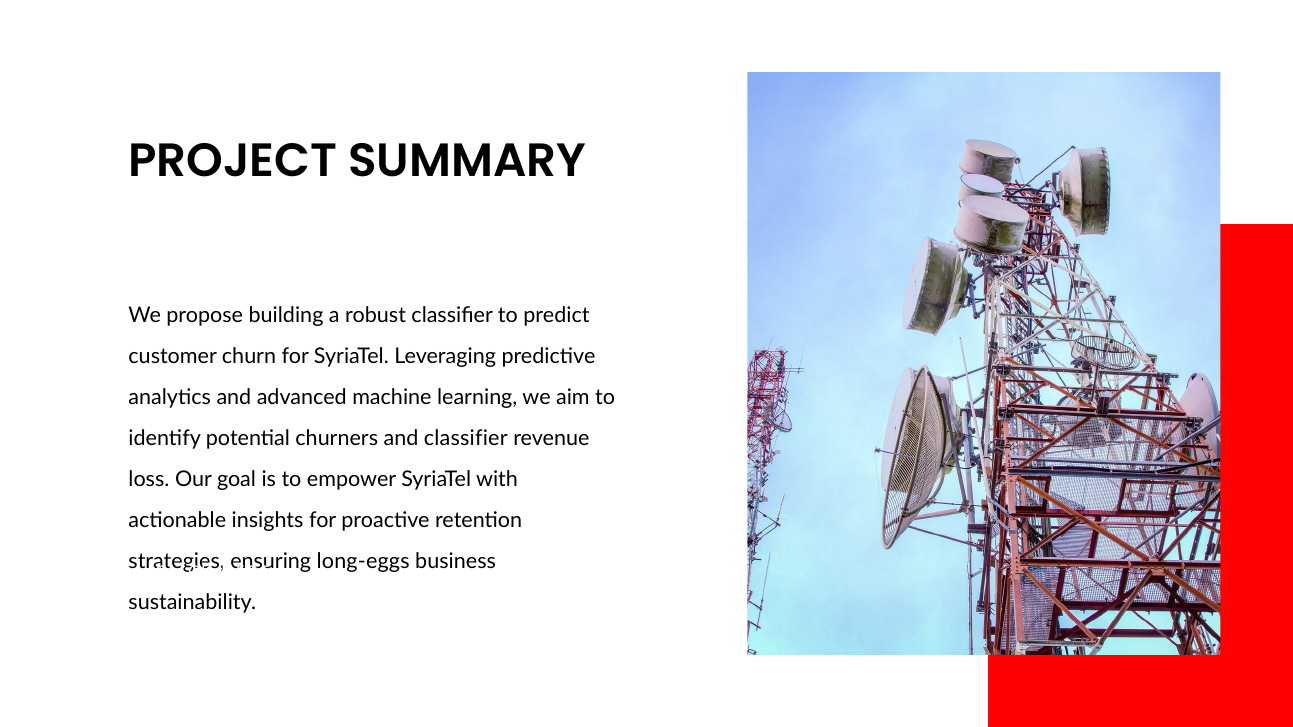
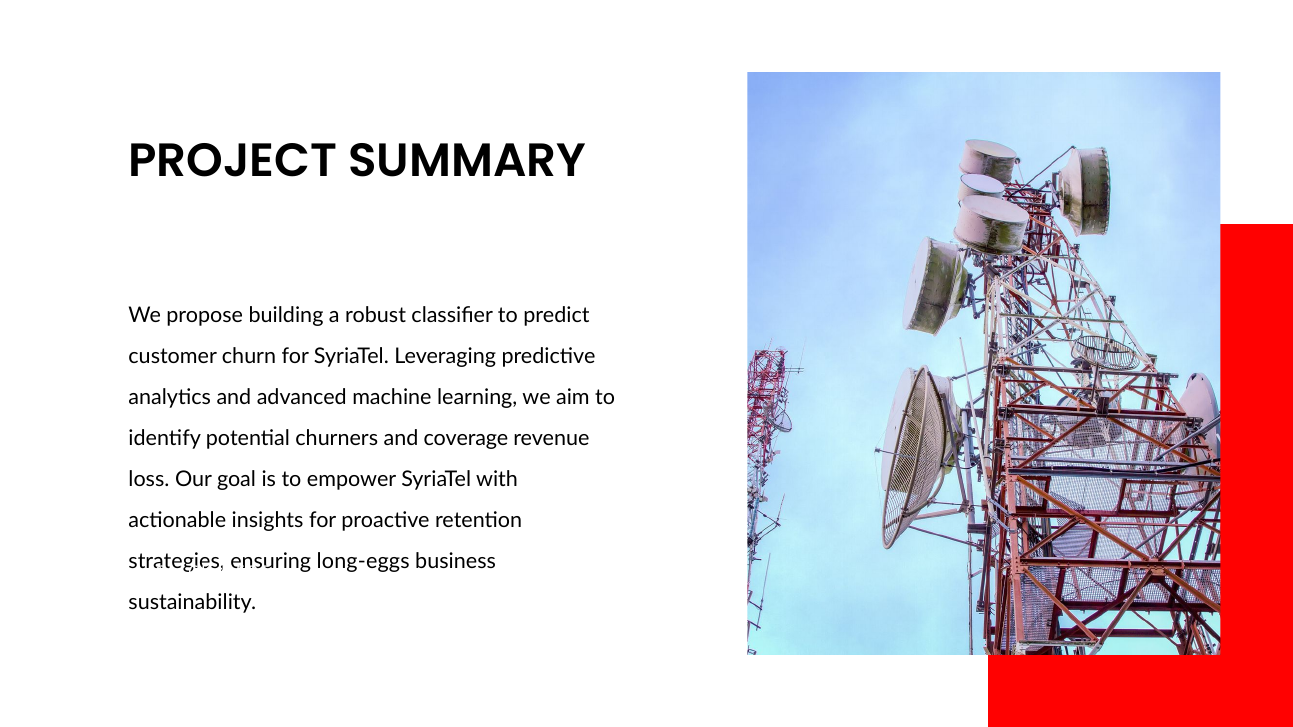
and classifier: classifier -> coverage (466, 439)
